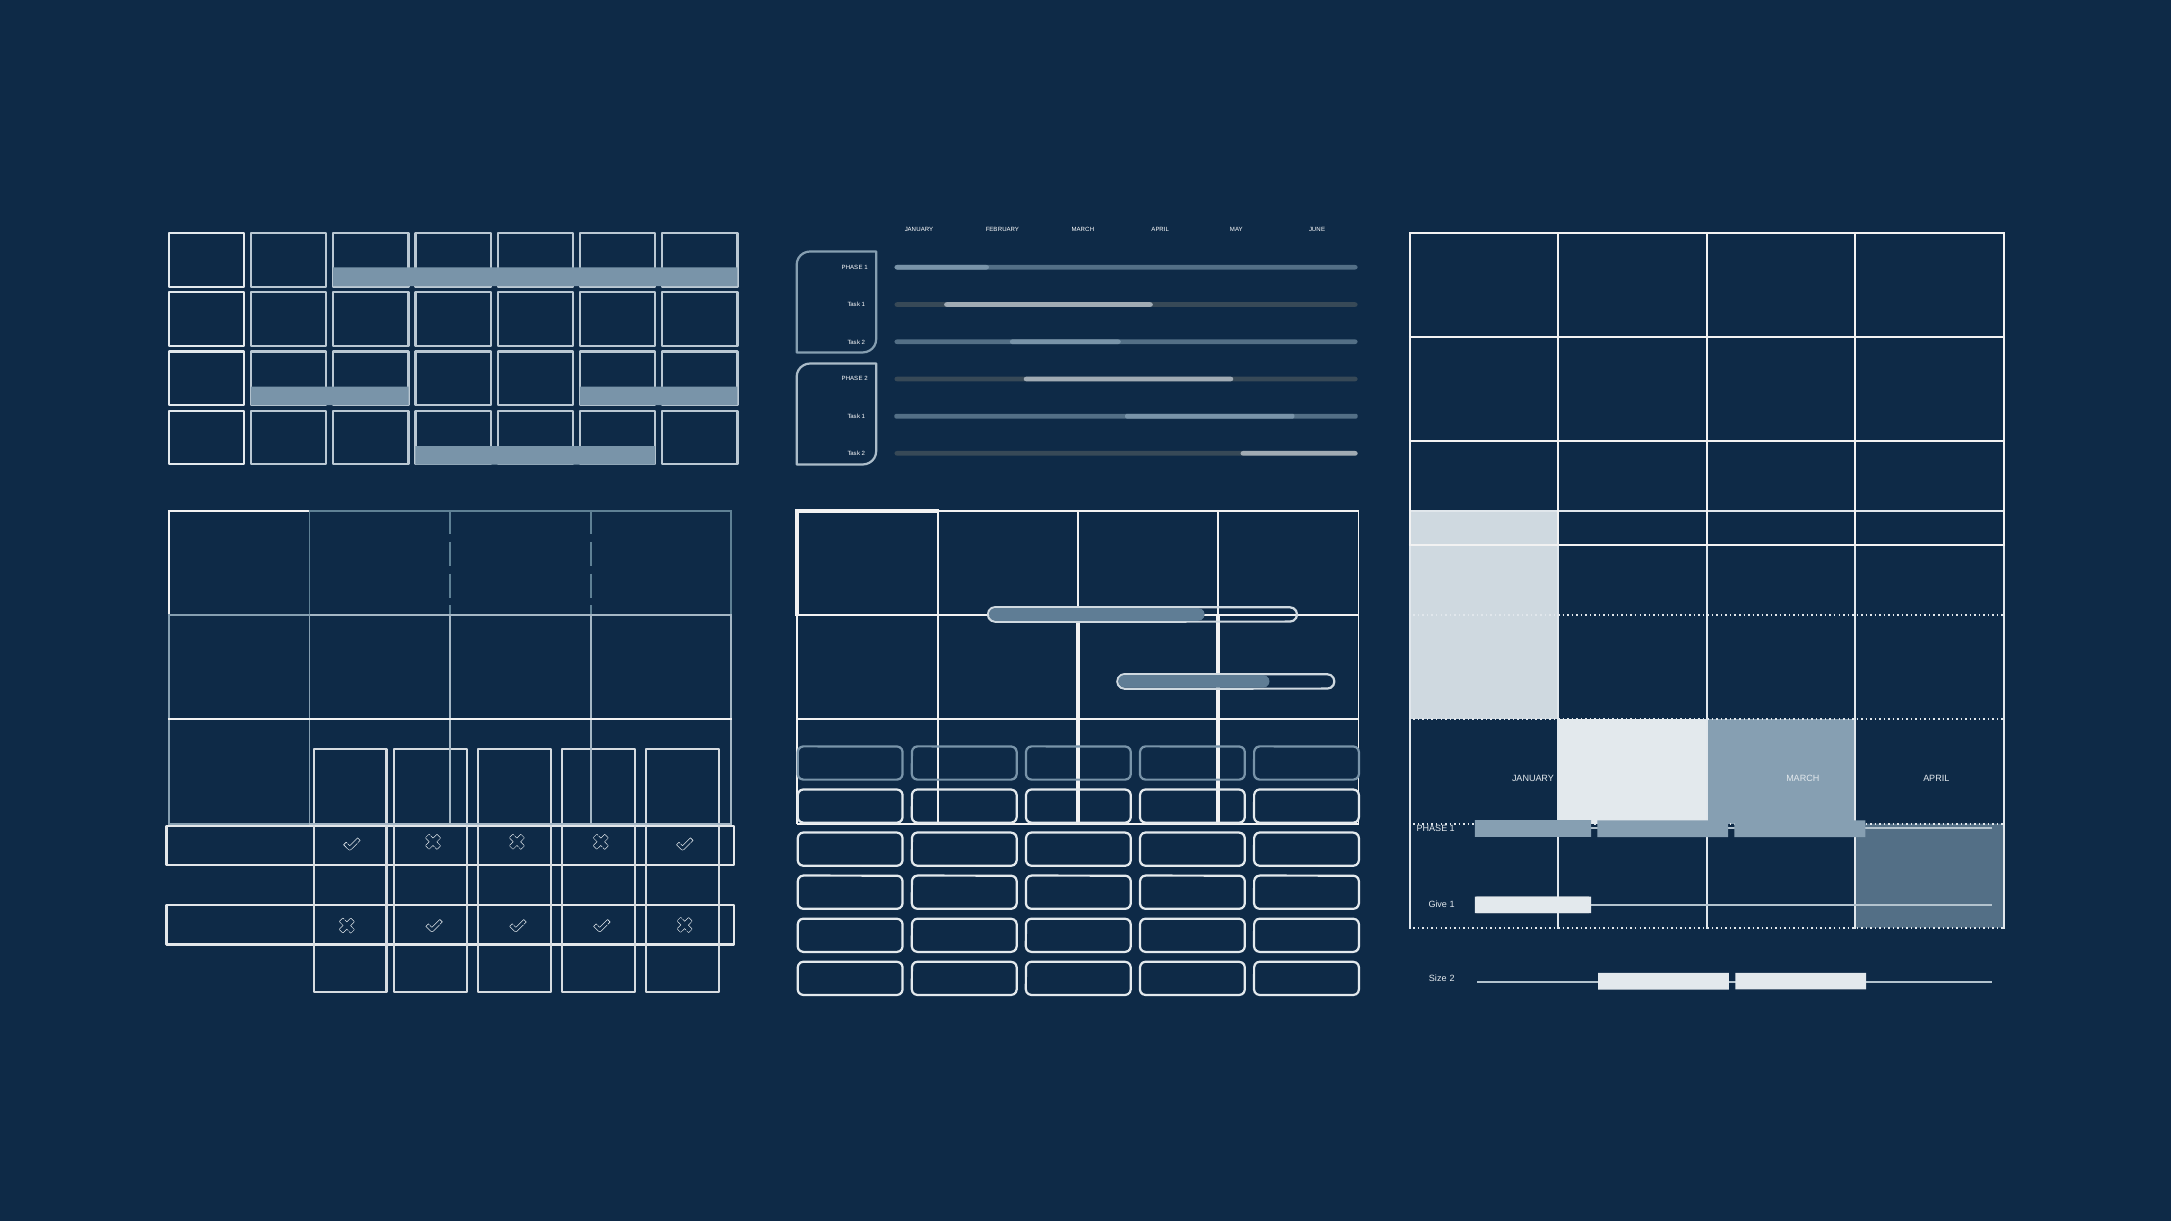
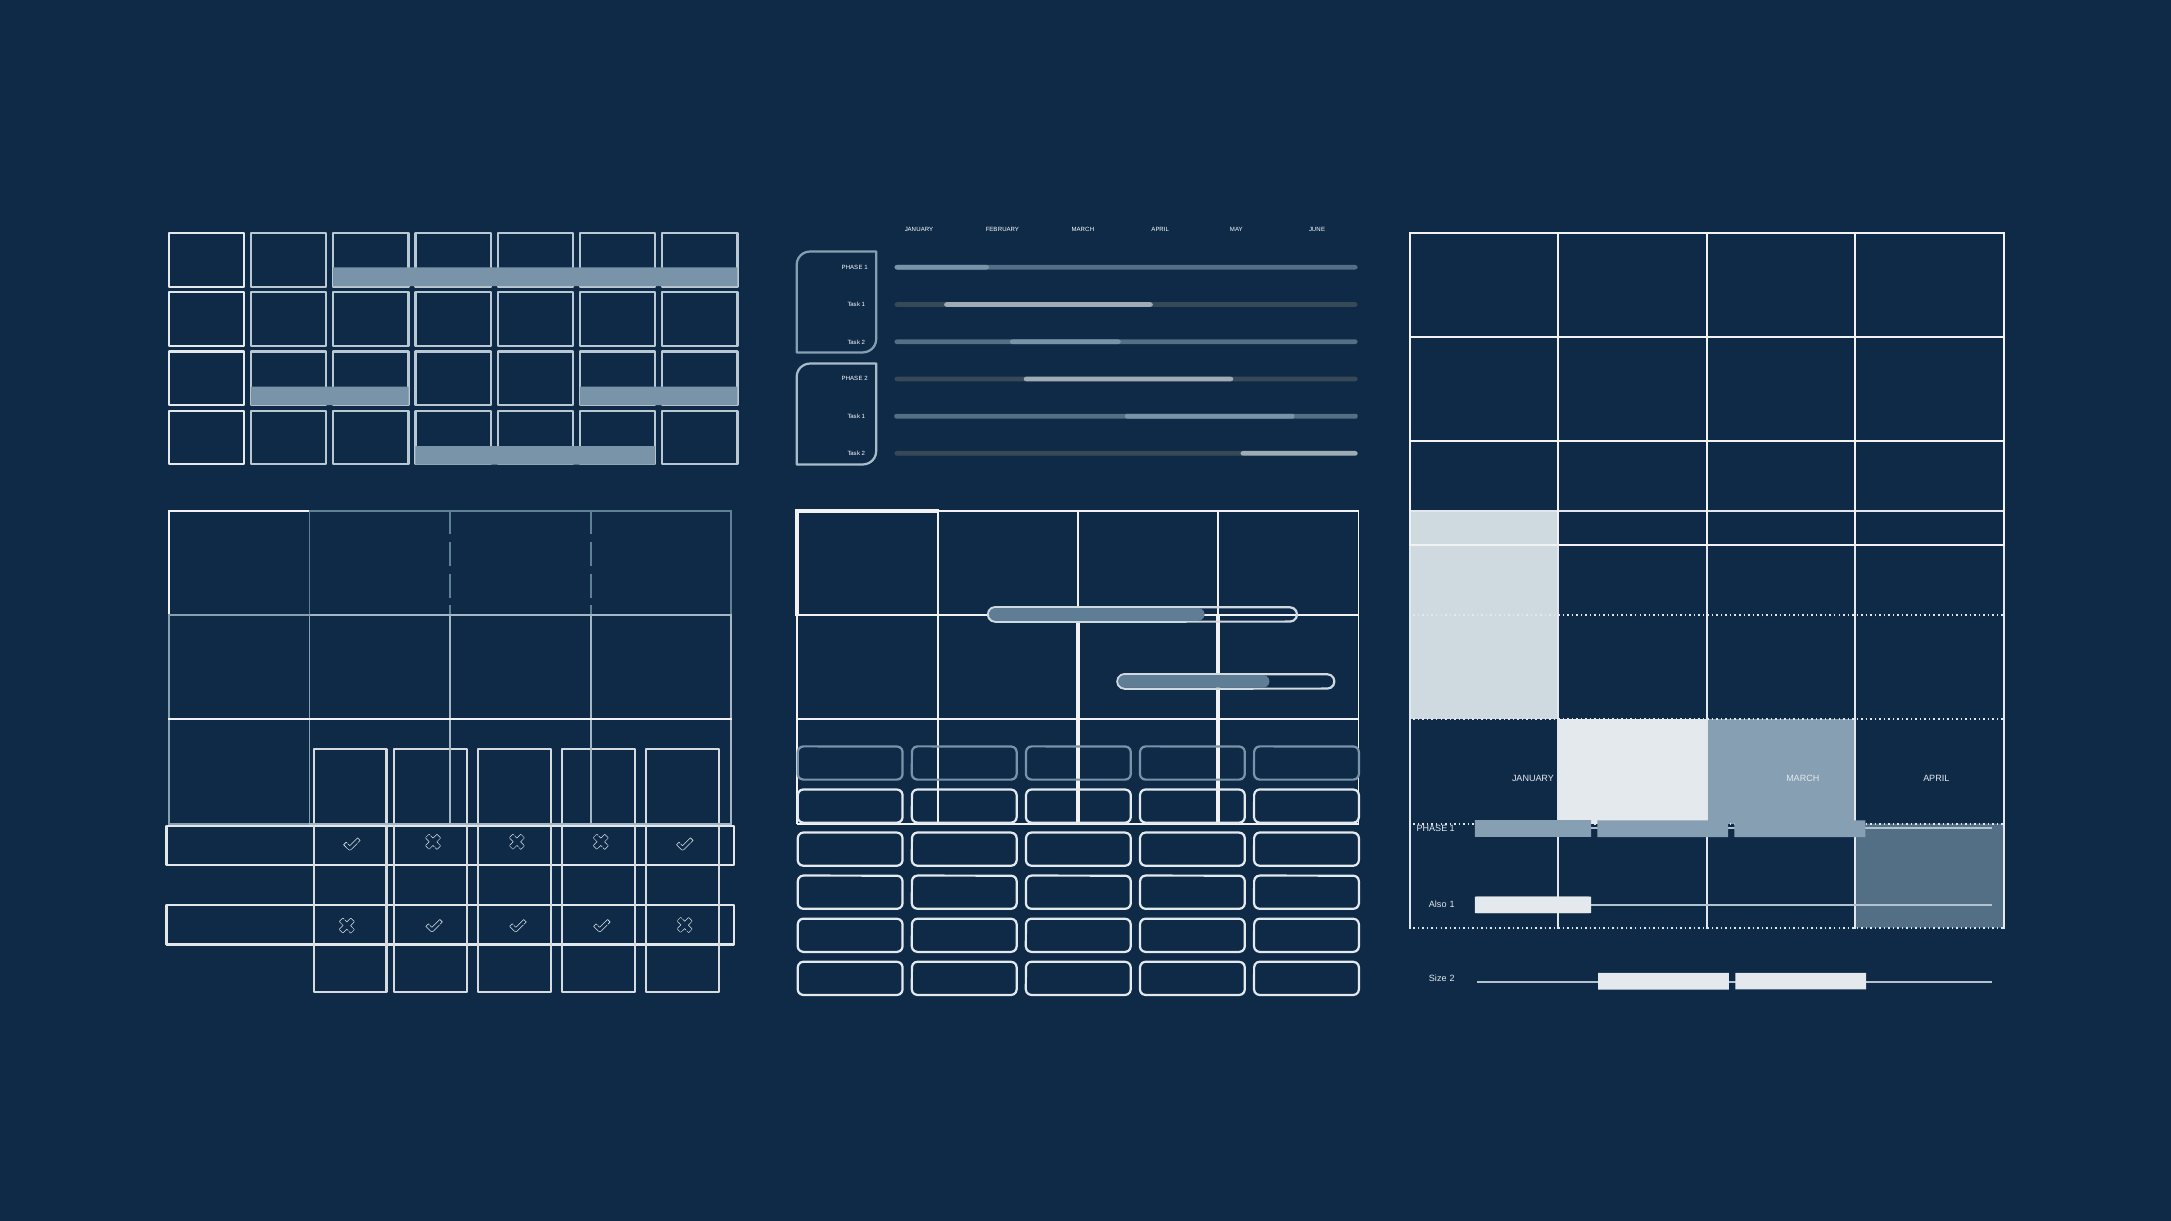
Give: Give -> Also (1438, 904)
